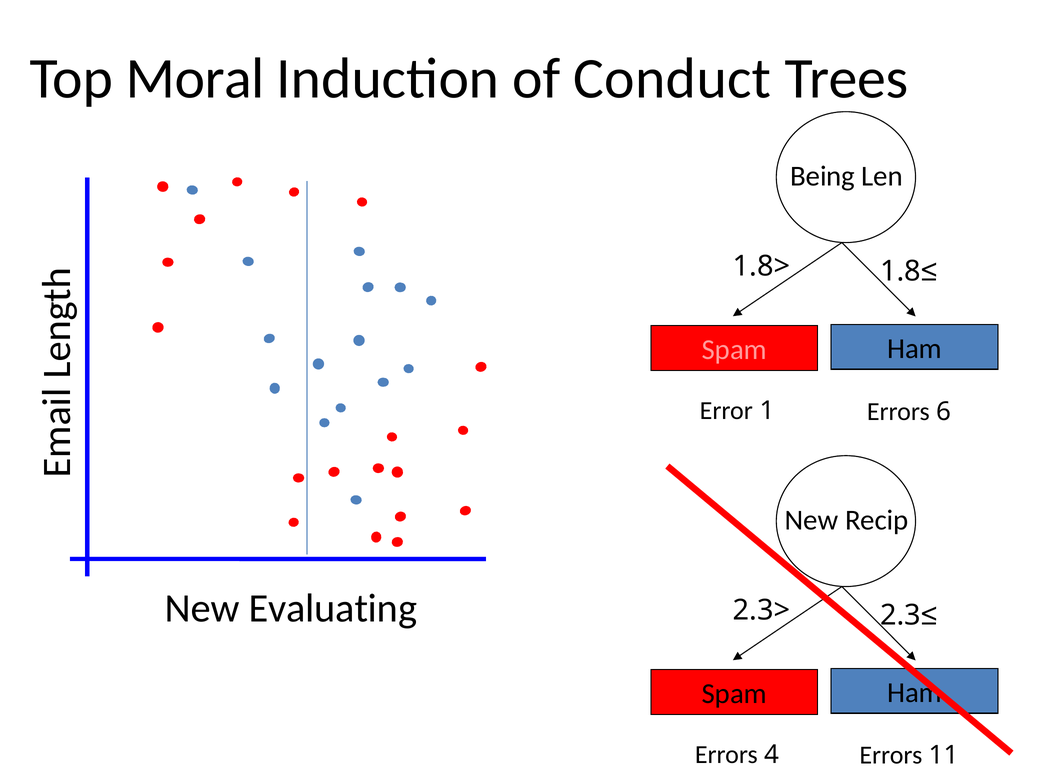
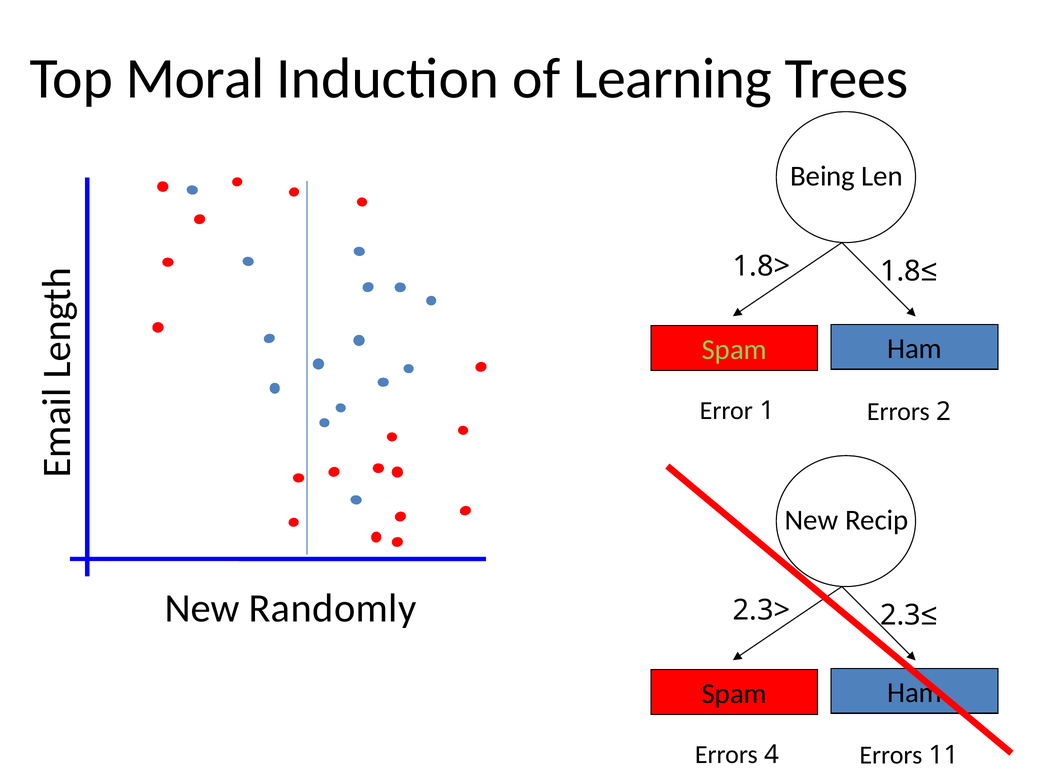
Conduct: Conduct -> Learning (673, 79)
Spam colour: pink -> light green (734, 350)
6: 6 -> 2 (944, 411)
Evaluating: Evaluating -> Randomly (332, 608)
